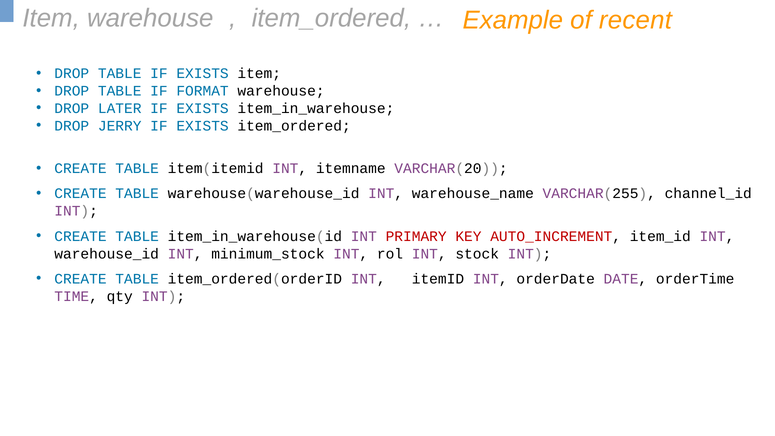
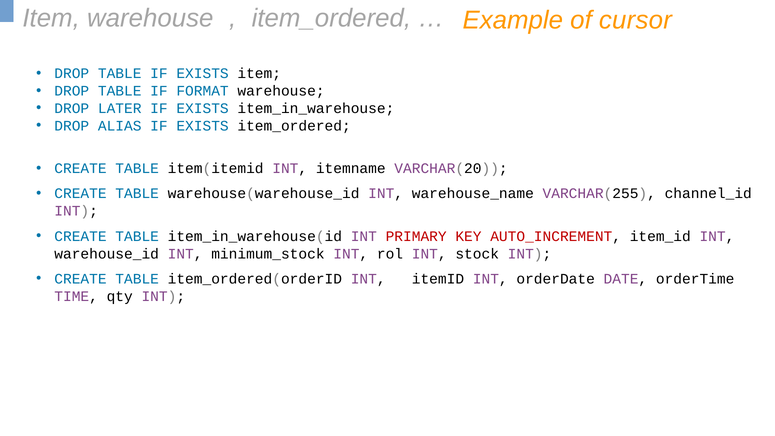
recent: recent -> cursor (635, 20)
JERRY: JERRY -> ALIAS (120, 126)
